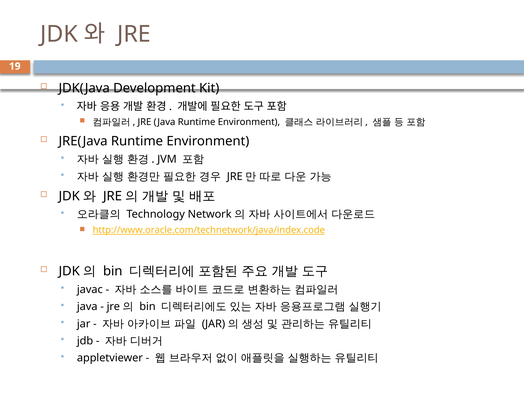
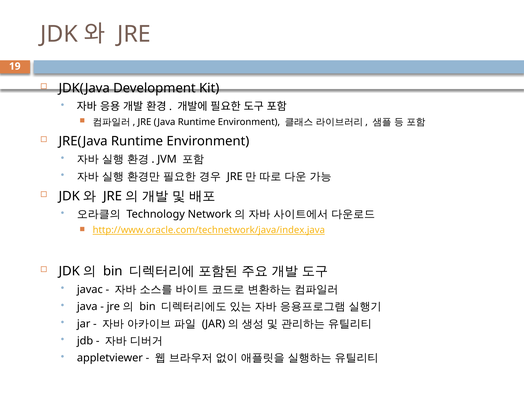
http://www.oracle.com/technetwork/java/index.code: http://www.oracle.com/technetwork/java/index.code -> http://www.oracle.com/technetwork/java/index.java (209, 230)
